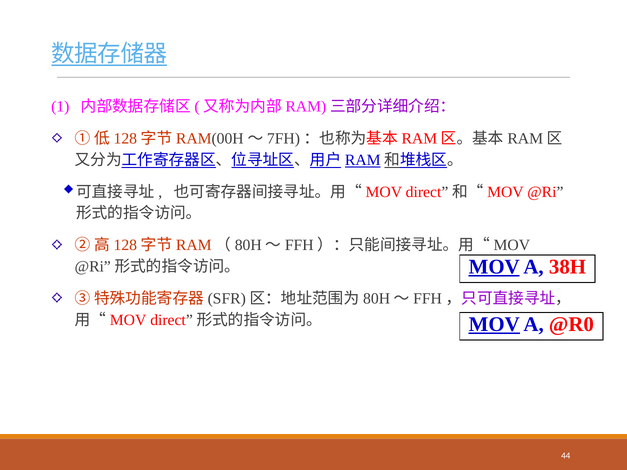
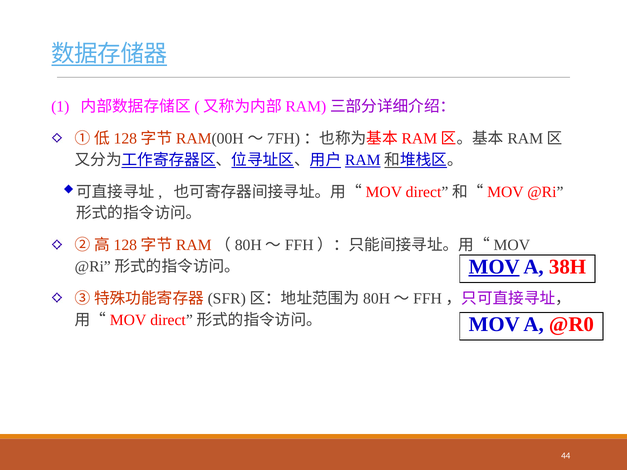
MOV underline: present -> none (494, 324)
